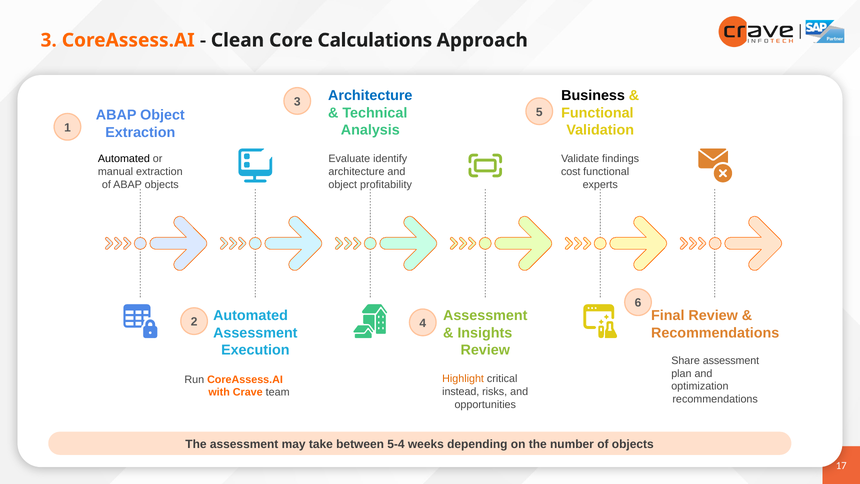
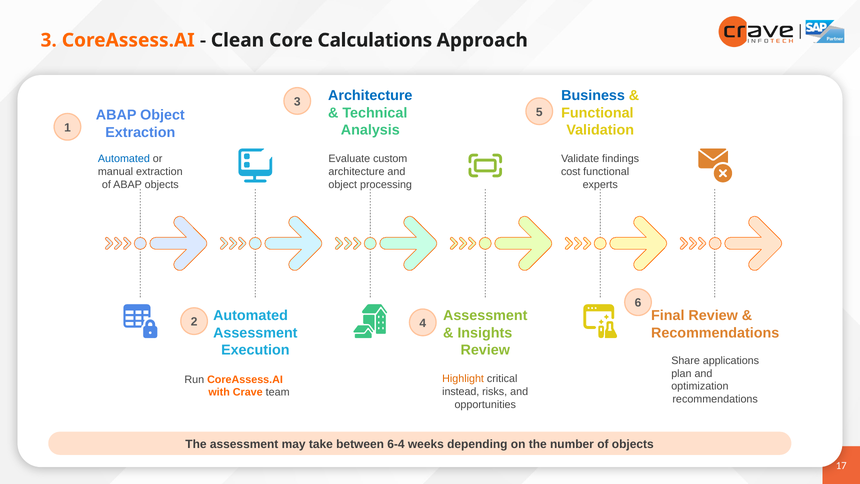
Business colour: black -> blue (593, 96)
Automated colour: black -> blue (124, 159)
identify: identify -> custom (390, 159)
profitability: profitability -> processing (386, 184)
Share assessment: assessment -> applications (731, 360)
5-4: 5-4 -> 6-4 (396, 444)
